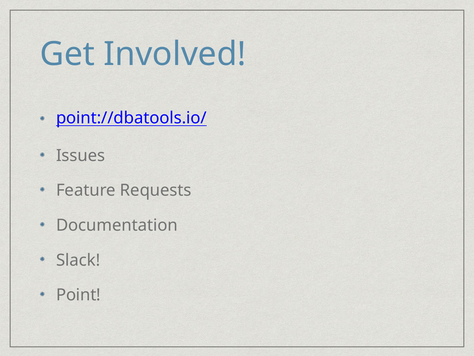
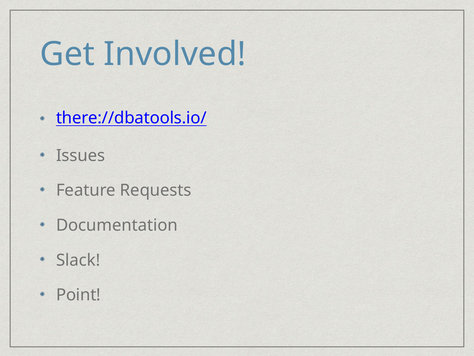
point://dbatools.io/: point://dbatools.io/ -> there://dbatools.io/ (131, 118)
